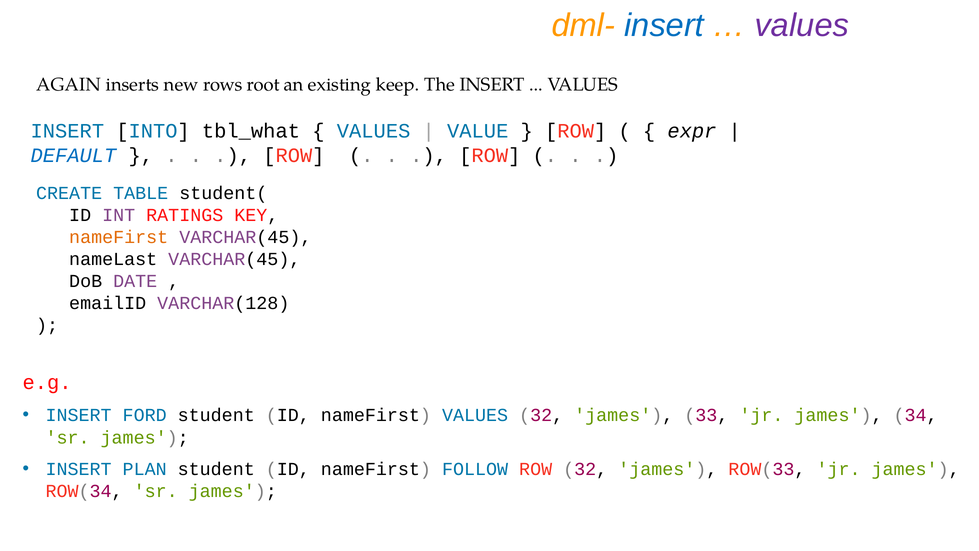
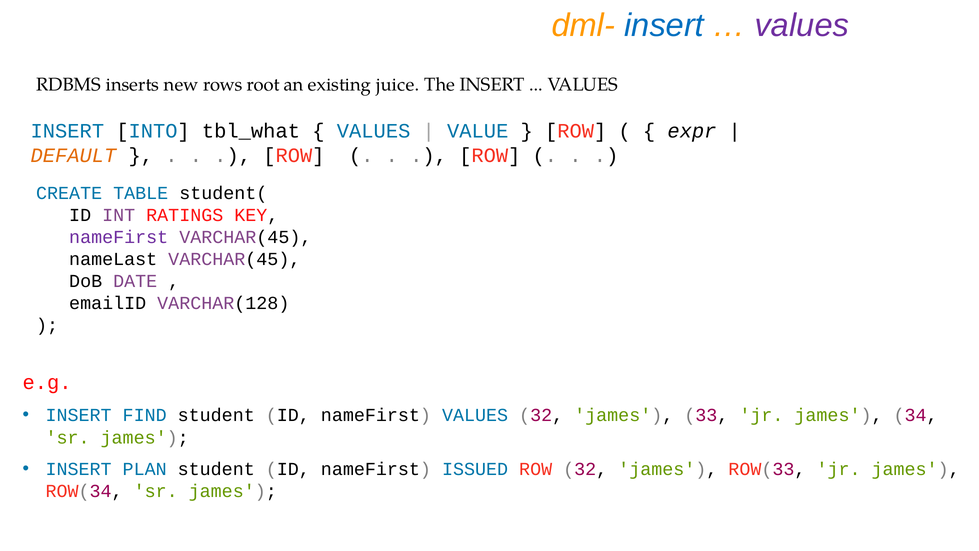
AGAIN: AGAIN -> RDBMS (69, 84)
keep: keep -> juice (398, 84)
DEFAULT colour: blue -> orange (73, 155)
nameFirst colour: orange -> purple (119, 237)
FORD: FORD -> FIND (145, 415)
FOLLOW: FOLLOW -> ISSUED (475, 469)
